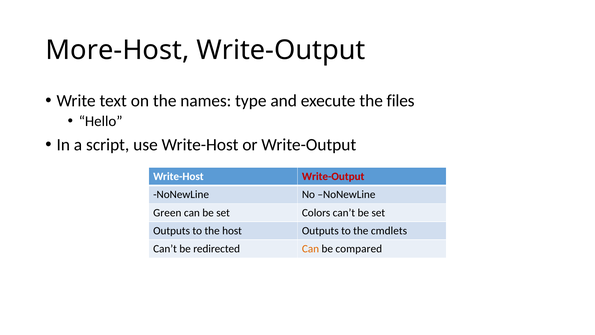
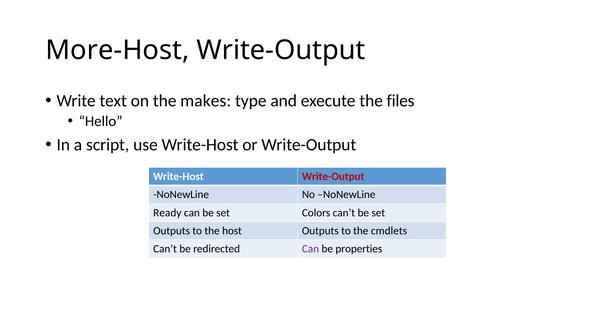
names: names -> makes (206, 101)
Green: Green -> Ready (167, 213)
Can colour: orange -> purple (311, 249)
compared: compared -> properties (359, 249)
